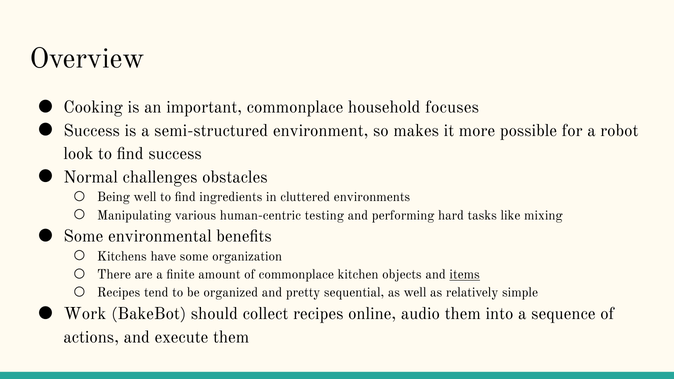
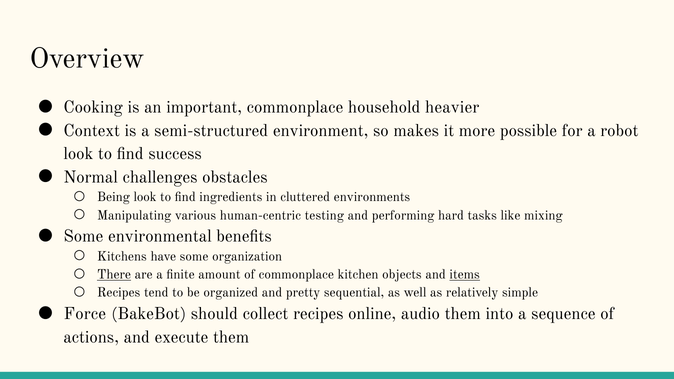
focuses: focuses -> heavier (452, 107)
Success: Success -> Context (92, 131)
Being well: well -> look (145, 197)
There underline: none -> present (114, 275)
Work: Work -> Force (85, 314)
